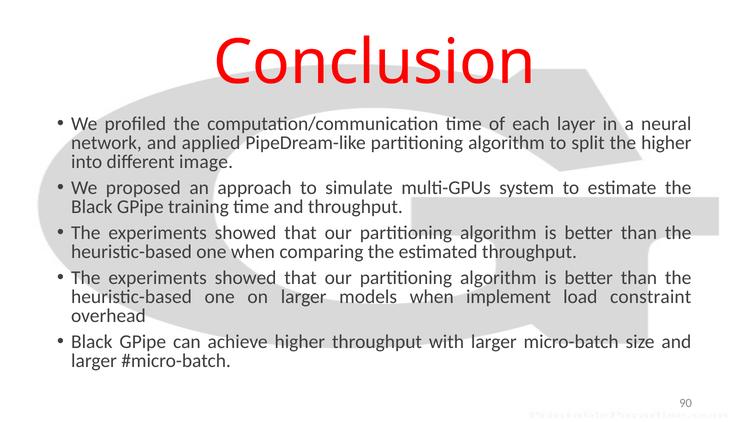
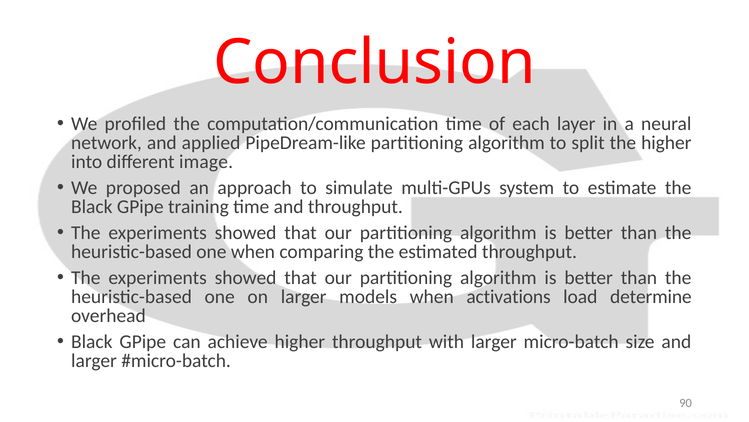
implement: implement -> activations (509, 296)
constraint: constraint -> determine (651, 296)
